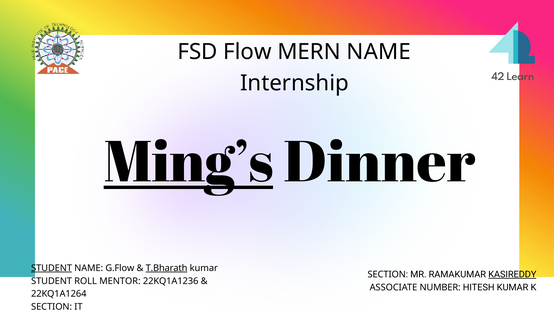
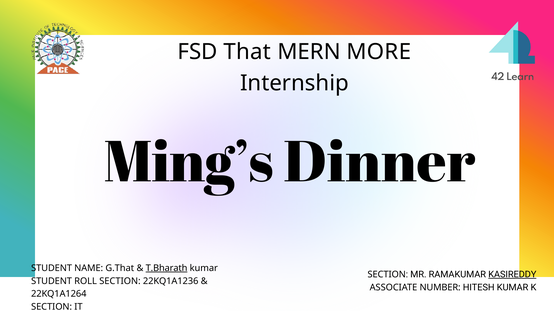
Flow: Flow -> That (247, 52)
MERN NAME: NAME -> MORE (379, 52)
Ming’s underline: present -> none (189, 163)
STUDENT underline: present -> none (52, 269)
G.Flow: G.Flow -> G.That (120, 269)
ROLL MENTOR: MENTOR -> SECTION (120, 282)
